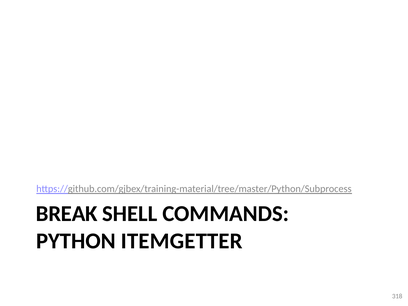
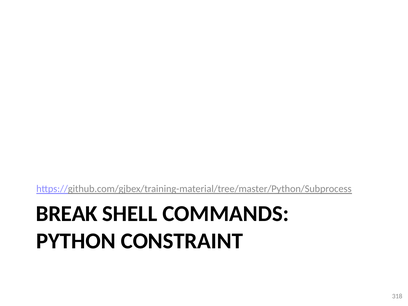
ITEMGETTER: ITEMGETTER -> CONSTRAINT (182, 241)
